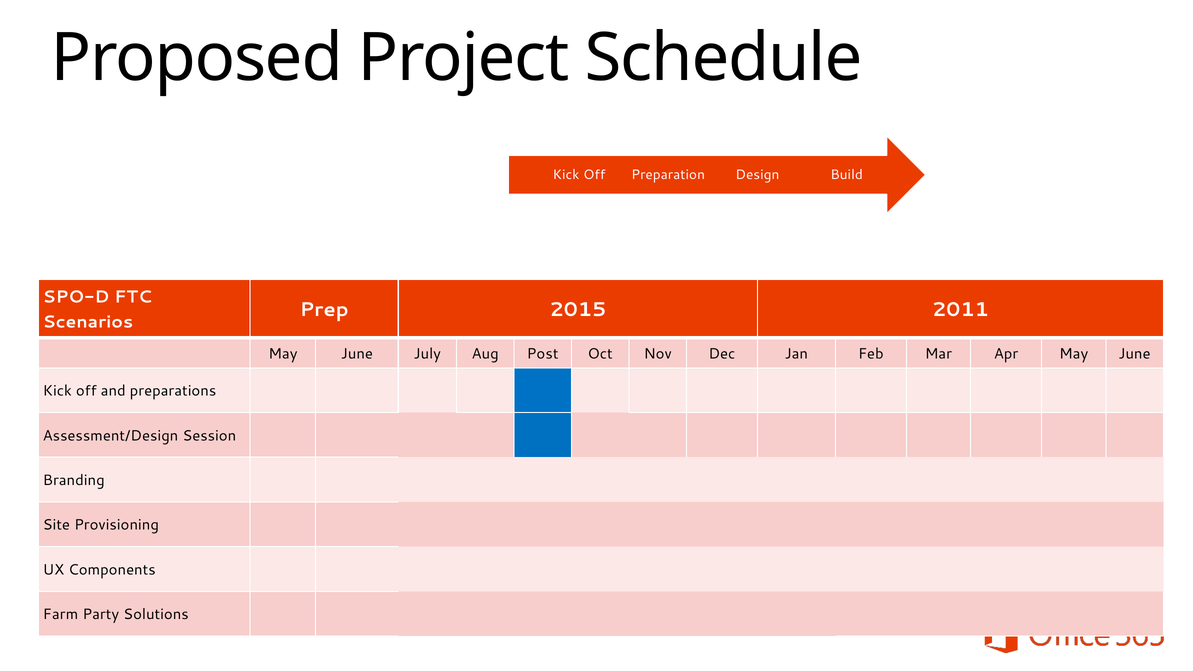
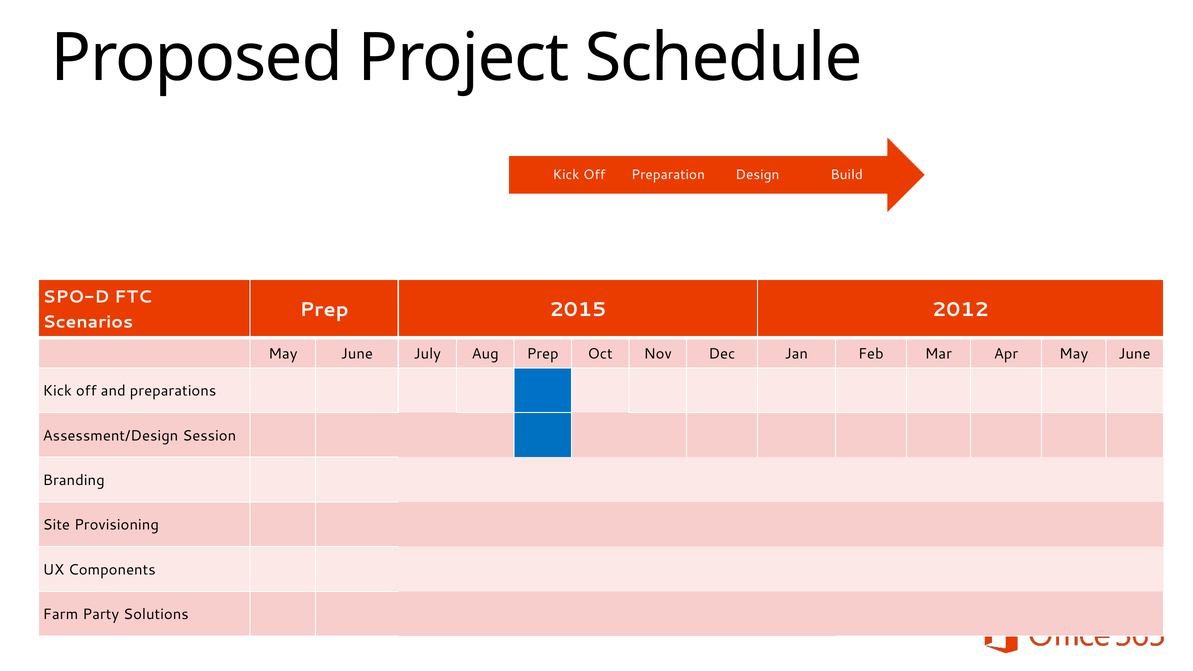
2011: 2011 -> 2012 (960, 310)
Aug Post: Post -> Prep (543, 354)
